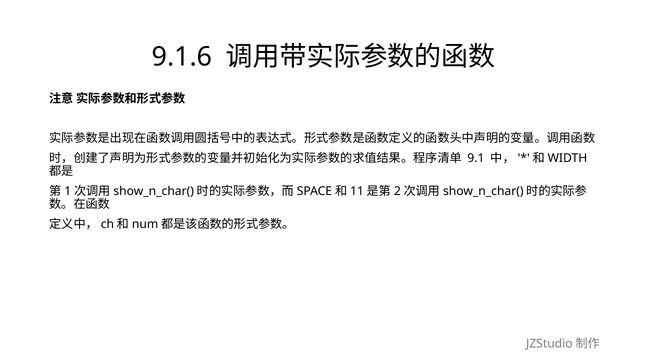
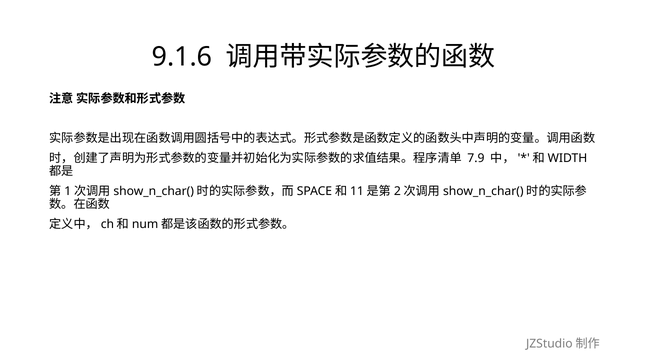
9.1: 9.1 -> 7.9 (476, 158)
